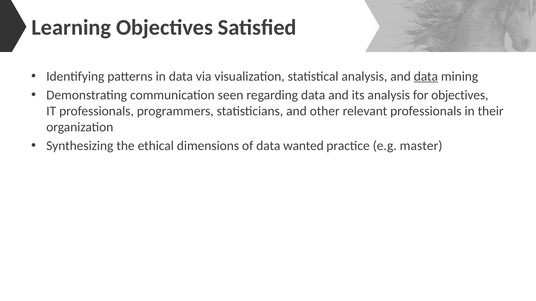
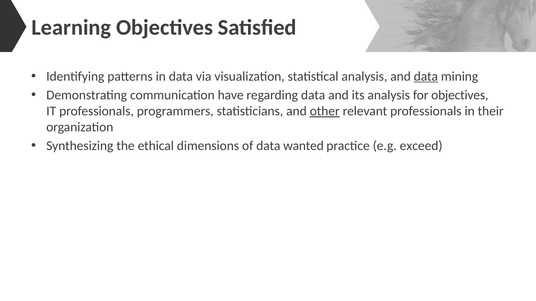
seen: seen -> have (231, 95)
other underline: none -> present (325, 111)
master: master -> exceed (421, 146)
